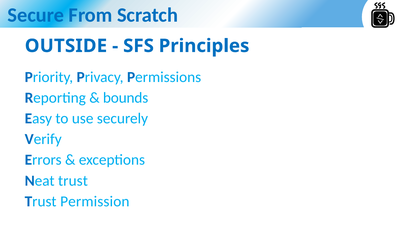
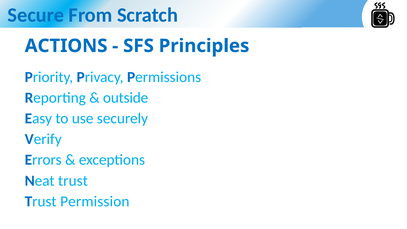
OUTSIDE: OUTSIDE -> ACTIONS (66, 46)
bounds: bounds -> outside (126, 98)
